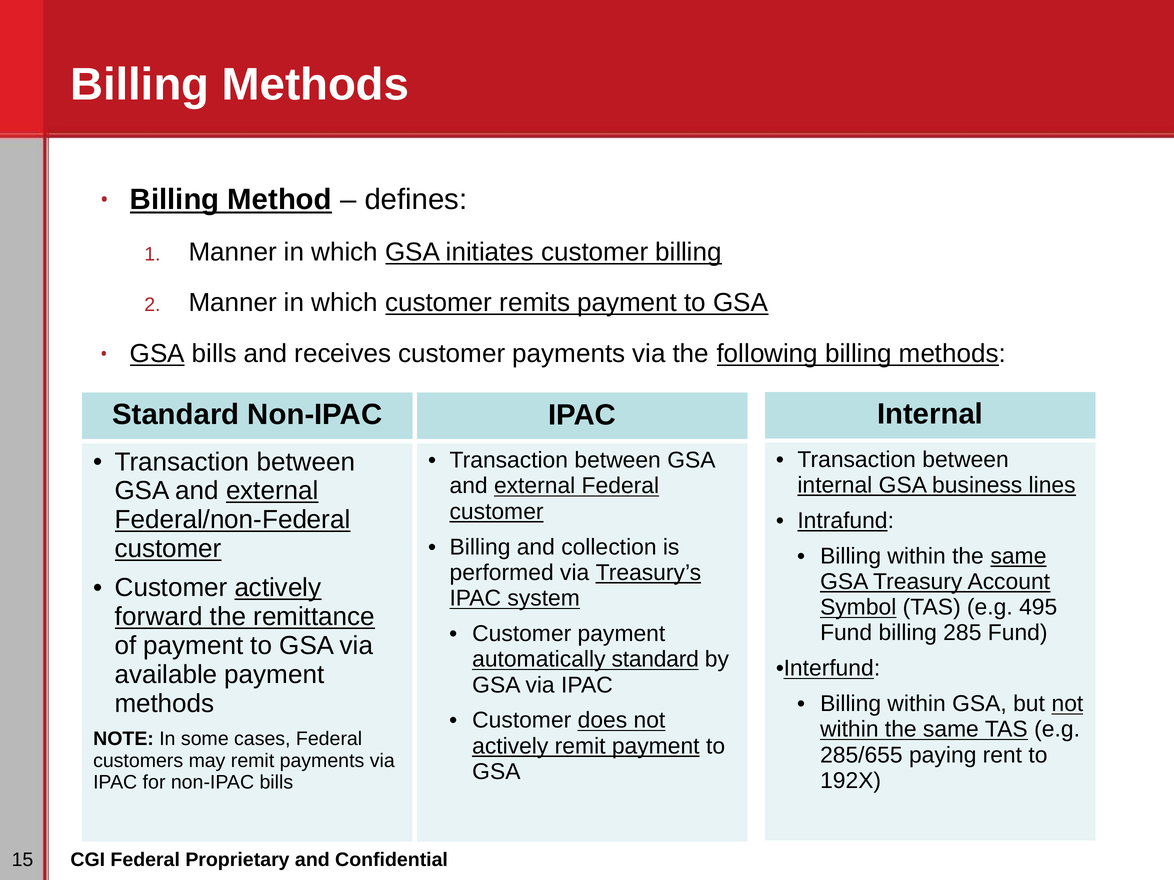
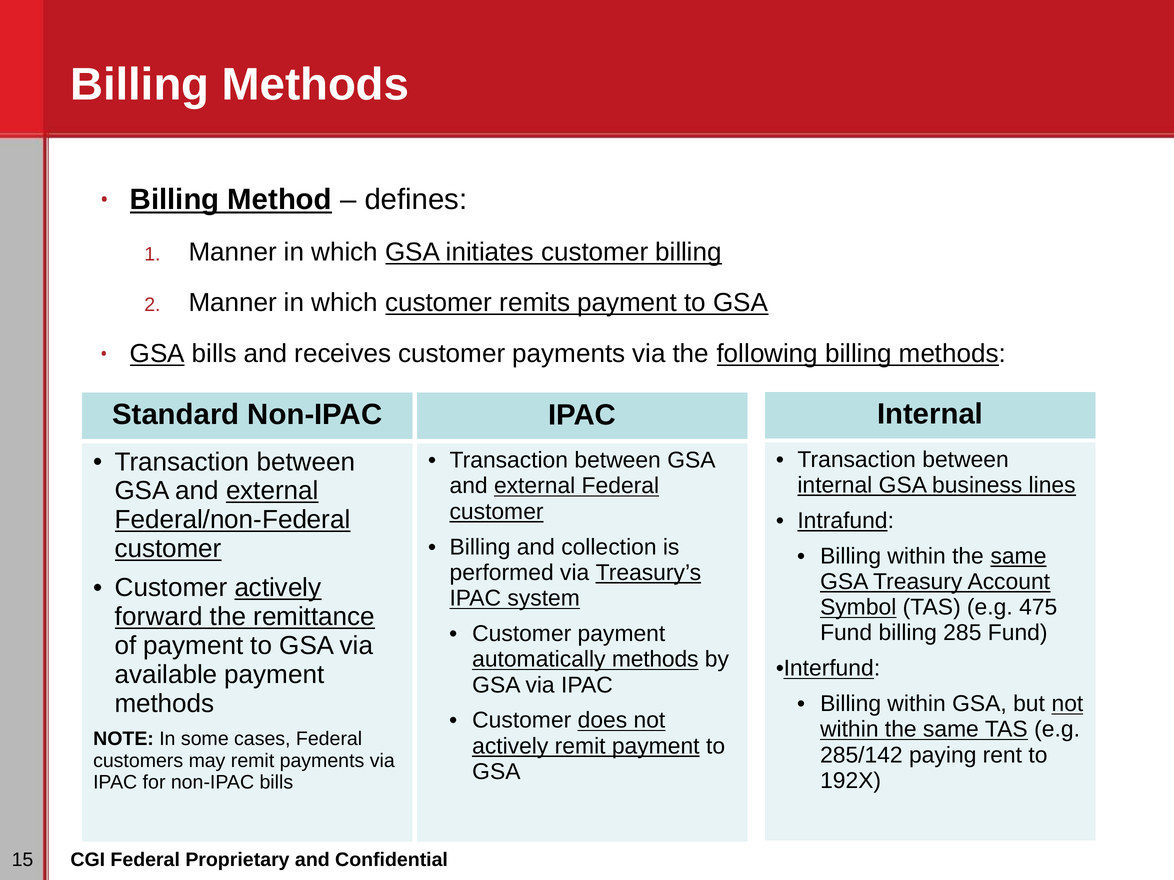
495: 495 -> 475 (1038, 608)
automatically standard: standard -> methods (655, 660)
285/655: 285/655 -> 285/142 (861, 756)
